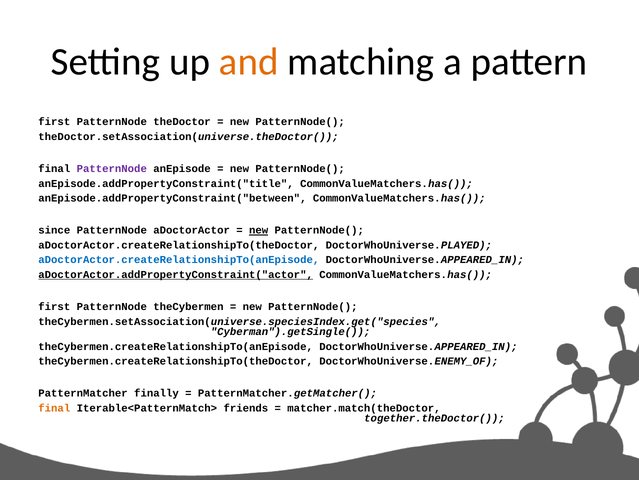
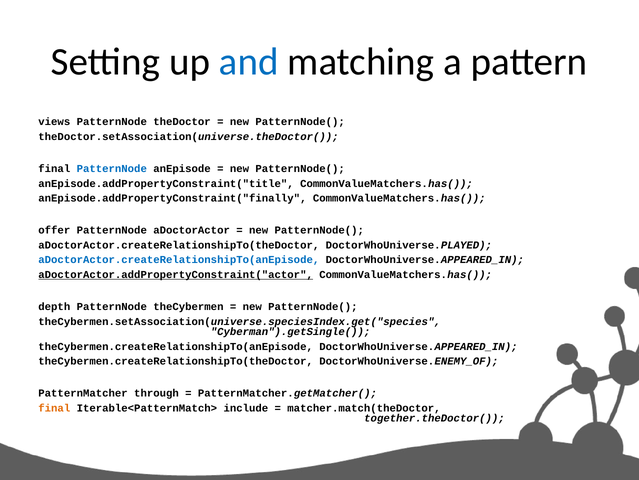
and colour: orange -> blue (249, 62)
first: first -> views (54, 122)
PatternNode colour: purple -> blue (112, 169)
anEpisode.addPropertyConstraint("between: anEpisode.addPropertyConstraint("between -> anEpisode.addPropertyConstraint("finally (172, 198)
since: since -> offer (54, 230)
new underline: present -> none (259, 230)
first: first -> depth (54, 306)
finally: finally -> through (156, 393)
friends: friends -> include (246, 408)
